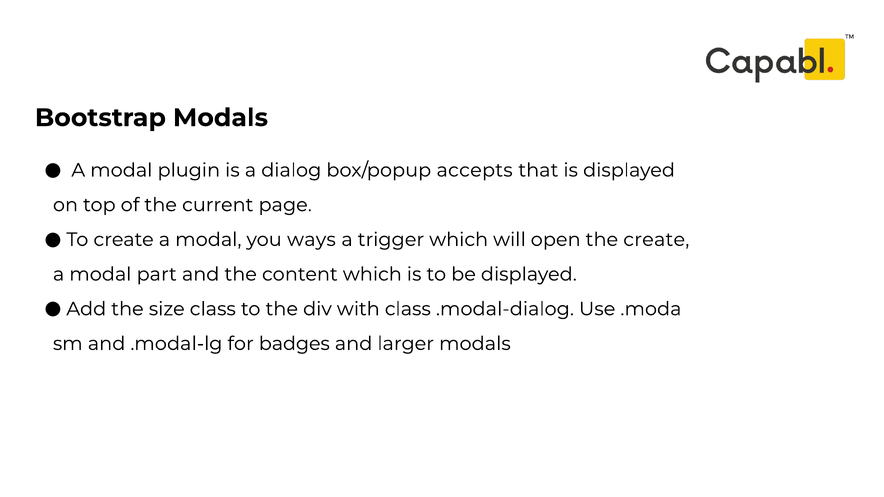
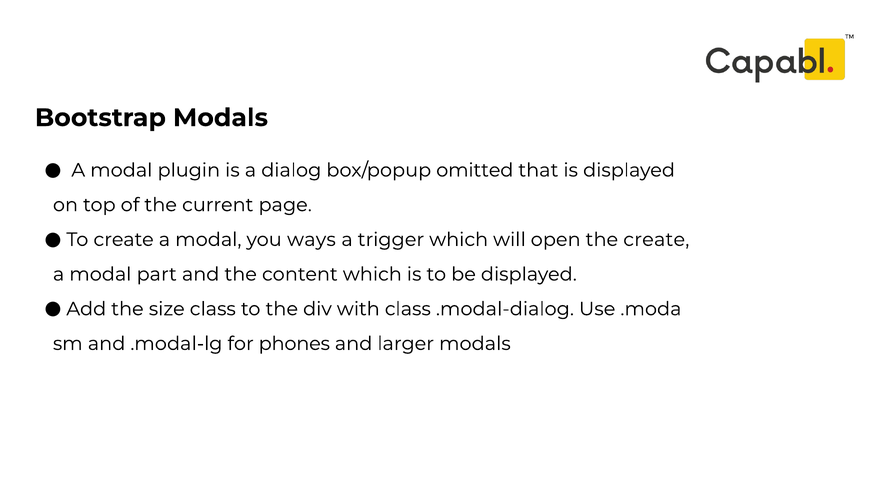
accepts: accepts -> omitted (475, 170)
badges: badges -> phones (294, 344)
